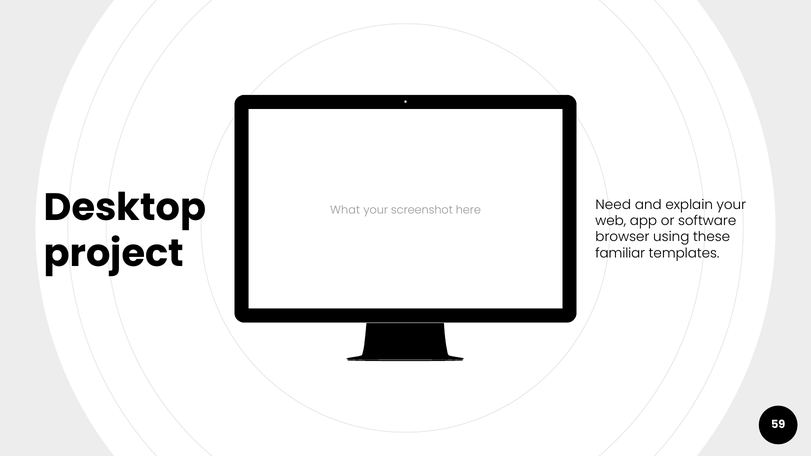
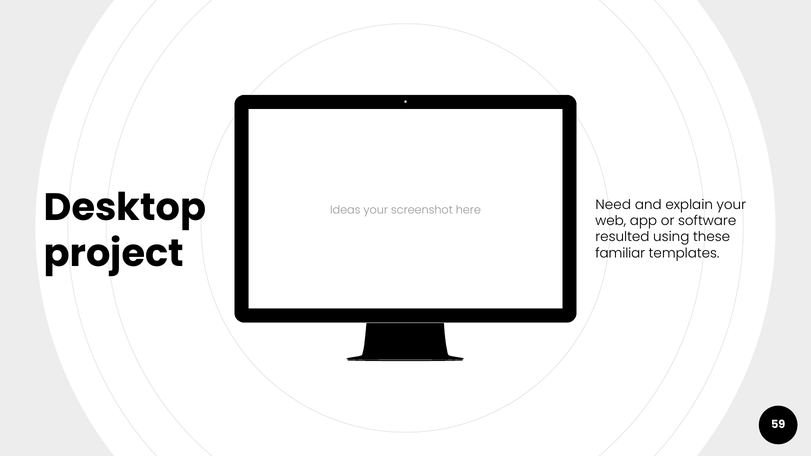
What: What -> Ideas (345, 210)
browser: browser -> resulted (622, 237)
